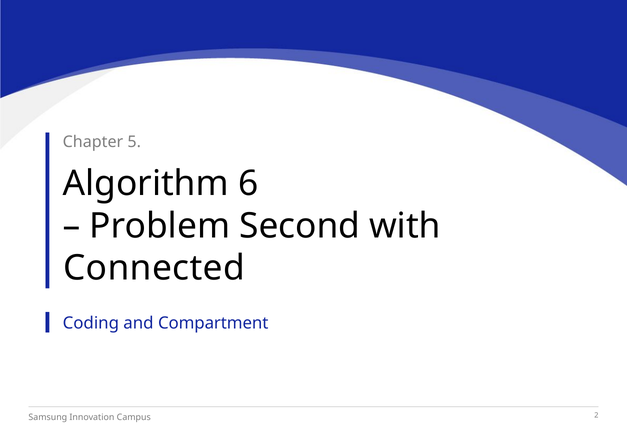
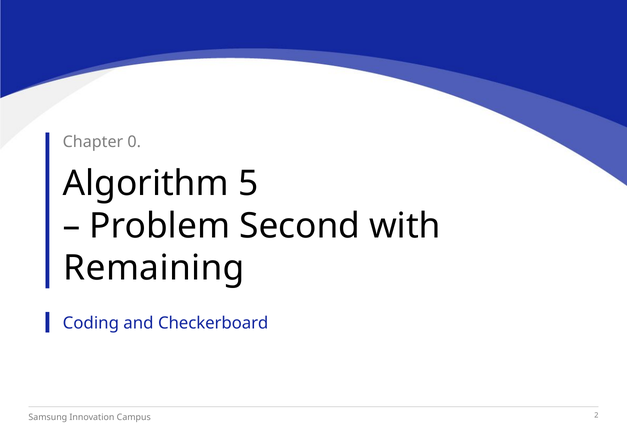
5: 5 -> 0 (134, 142)
6: 6 -> 5 (248, 183)
Connected: Connected -> Remaining (154, 268)
Compartment: Compartment -> Checkerboard (213, 323)
